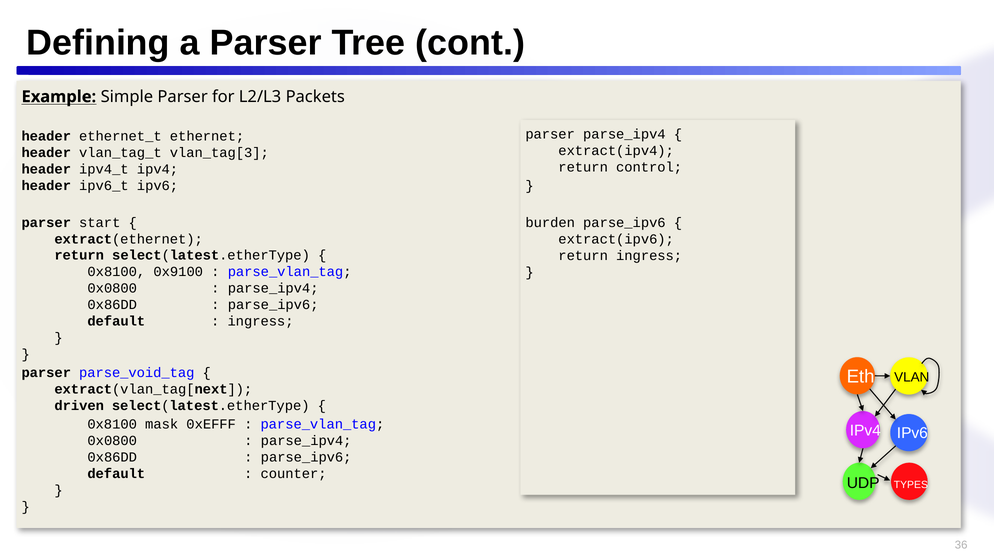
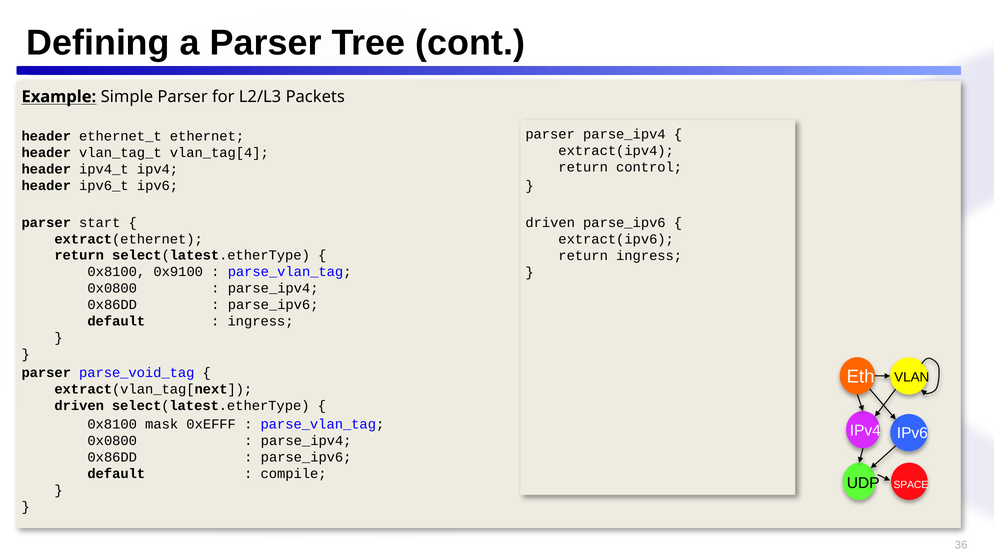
vlan_tag[3: vlan_tag[3 -> vlan_tag[4 (219, 153)
burden: burden -> driven (550, 223)
counter: counter -> compile (294, 474)
TYPES: TYPES -> SPACE (911, 485)
